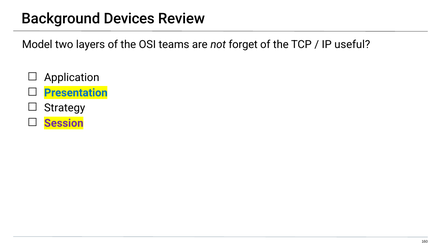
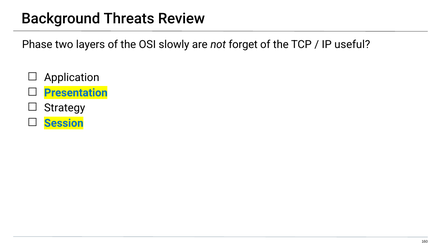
Devices: Devices -> Threats (129, 19)
Model: Model -> Phase (37, 44)
teams: teams -> slowly (174, 44)
Session colour: purple -> blue (64, 123)
